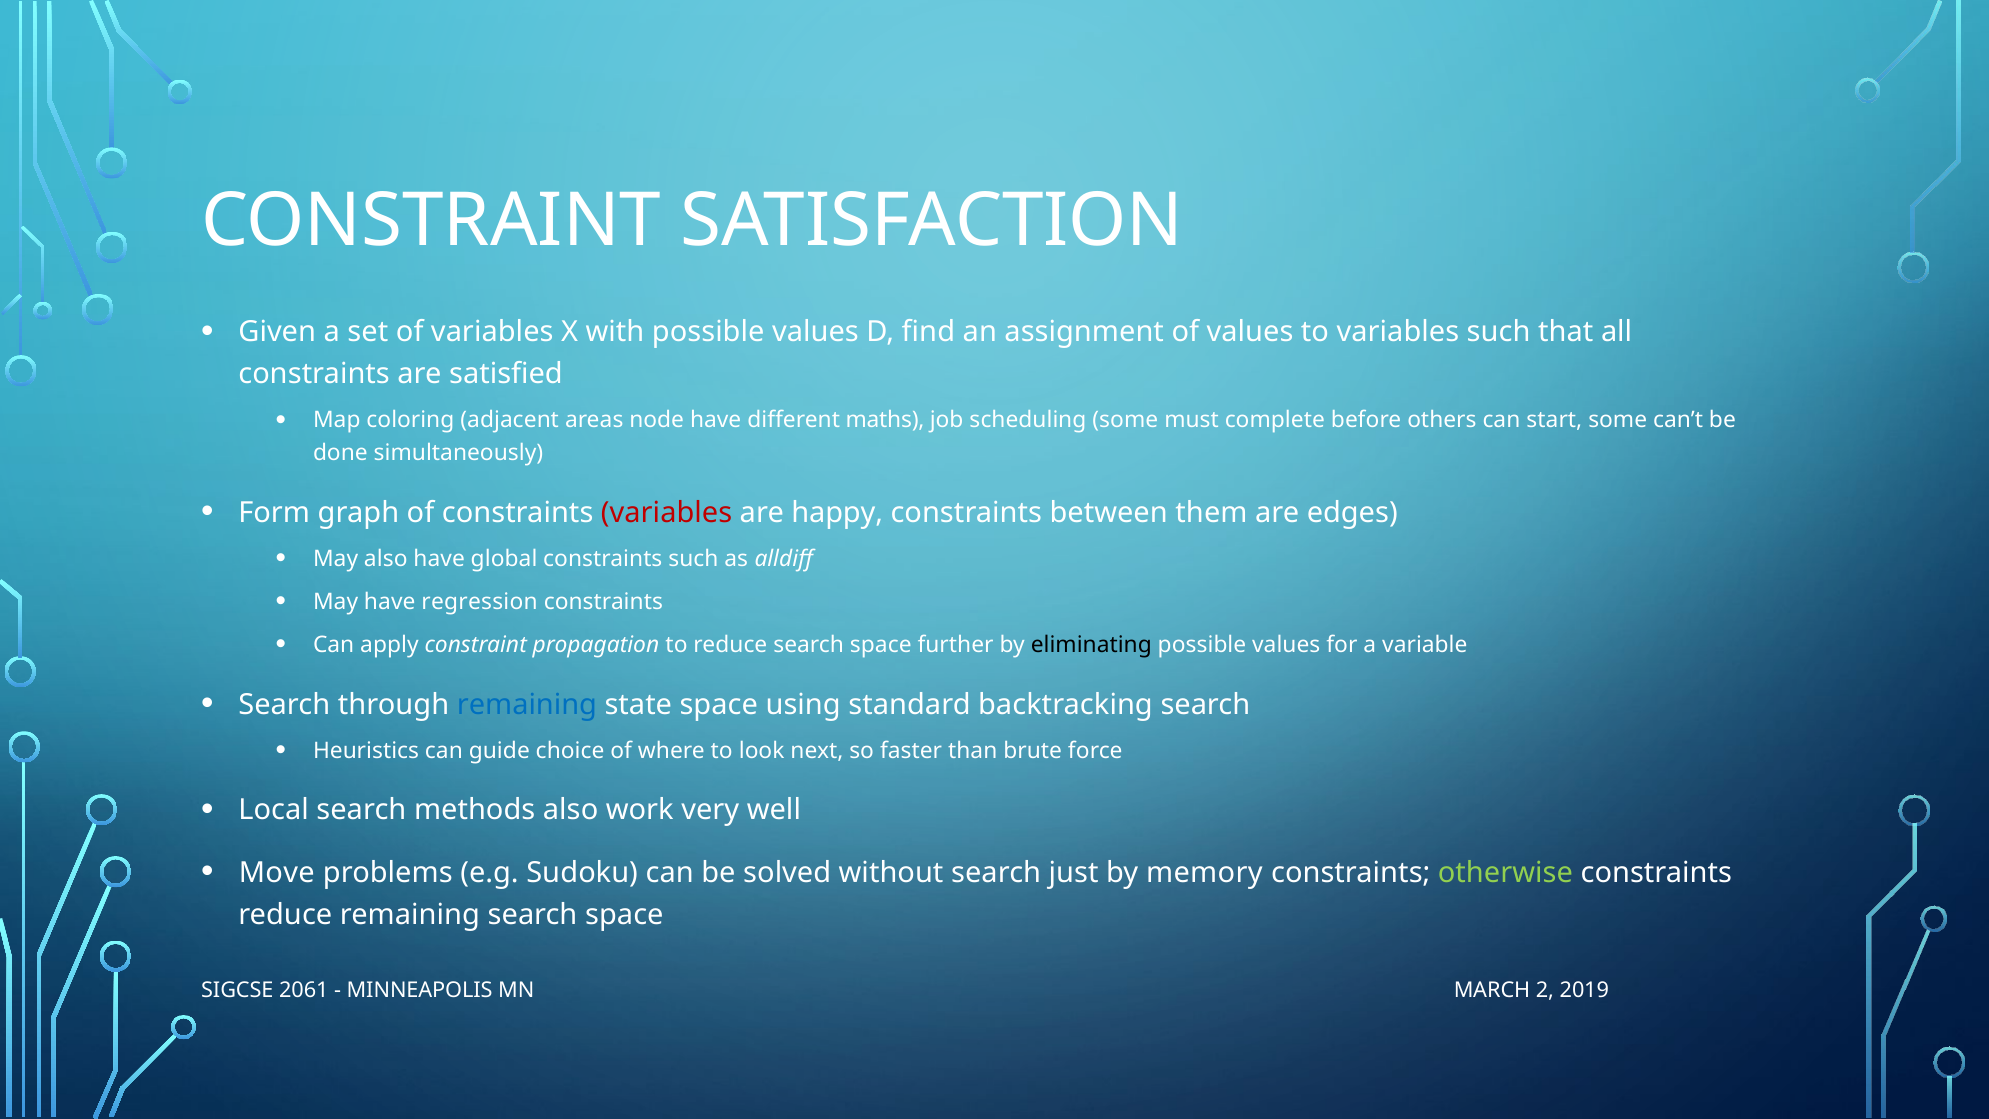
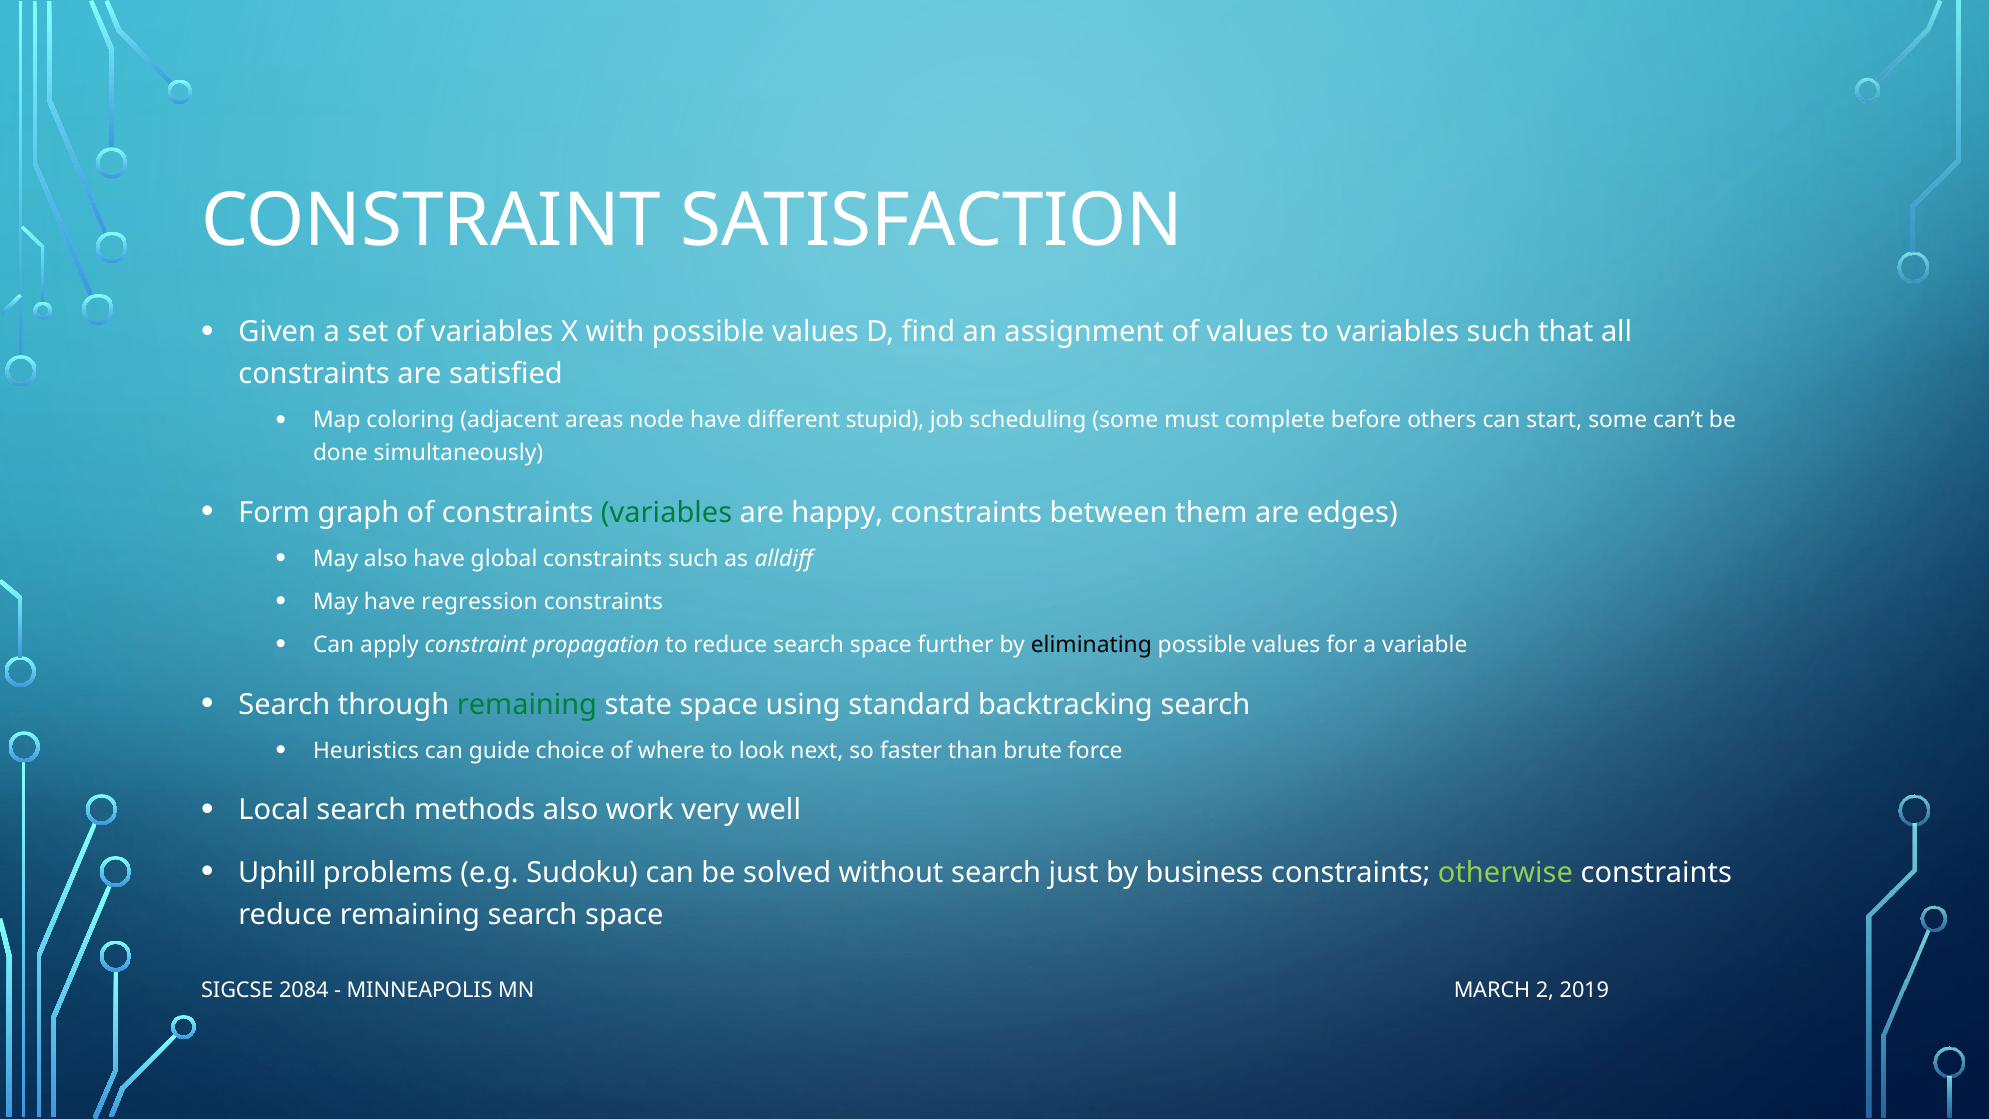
maths: maths -> stupid (885, 420)
variables colour: red -> green (667, 512)
remaining colour: blue -> green (527, 704)
Move: Move -> Uphill (277, 873)
memory: memory -> business (1205, 873)
2061: 2061 -> 2084 (304, 991)
